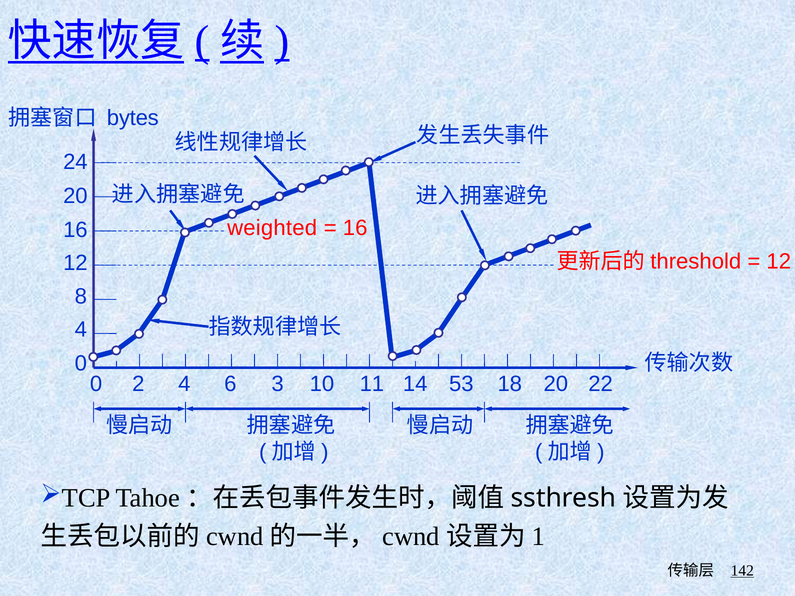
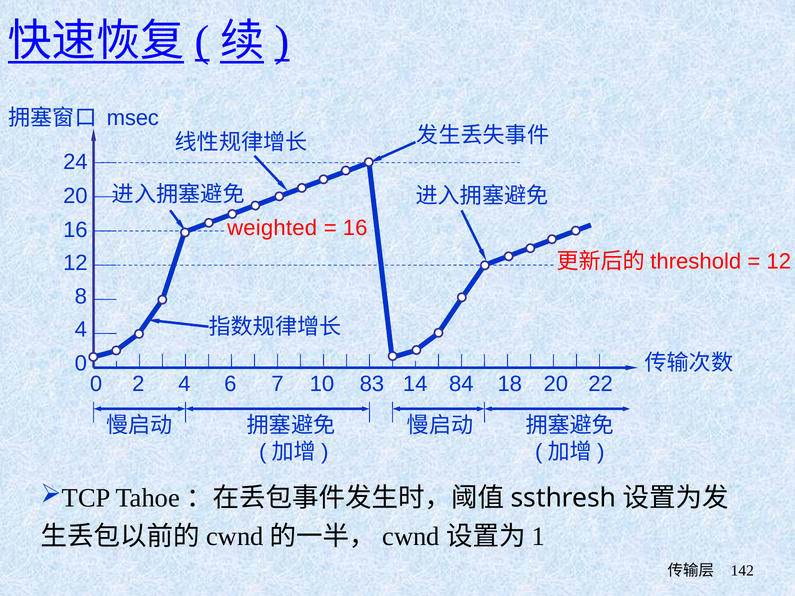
bytes: bytes -> msec (133, 118)
3: 3 -> 7 (278, 384)
11: 11 -> 83 (372, 384)
53: 53 -> 84 (461, 384)
142 underline: present -> none (742, 571)
